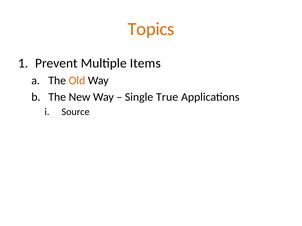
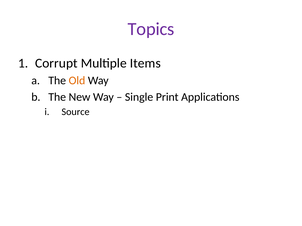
Topics colour: orange -> purple (151, 29)
Prevent: Prevent -> Corrupt (56, 63)
True: True -> Print (167, 97)
